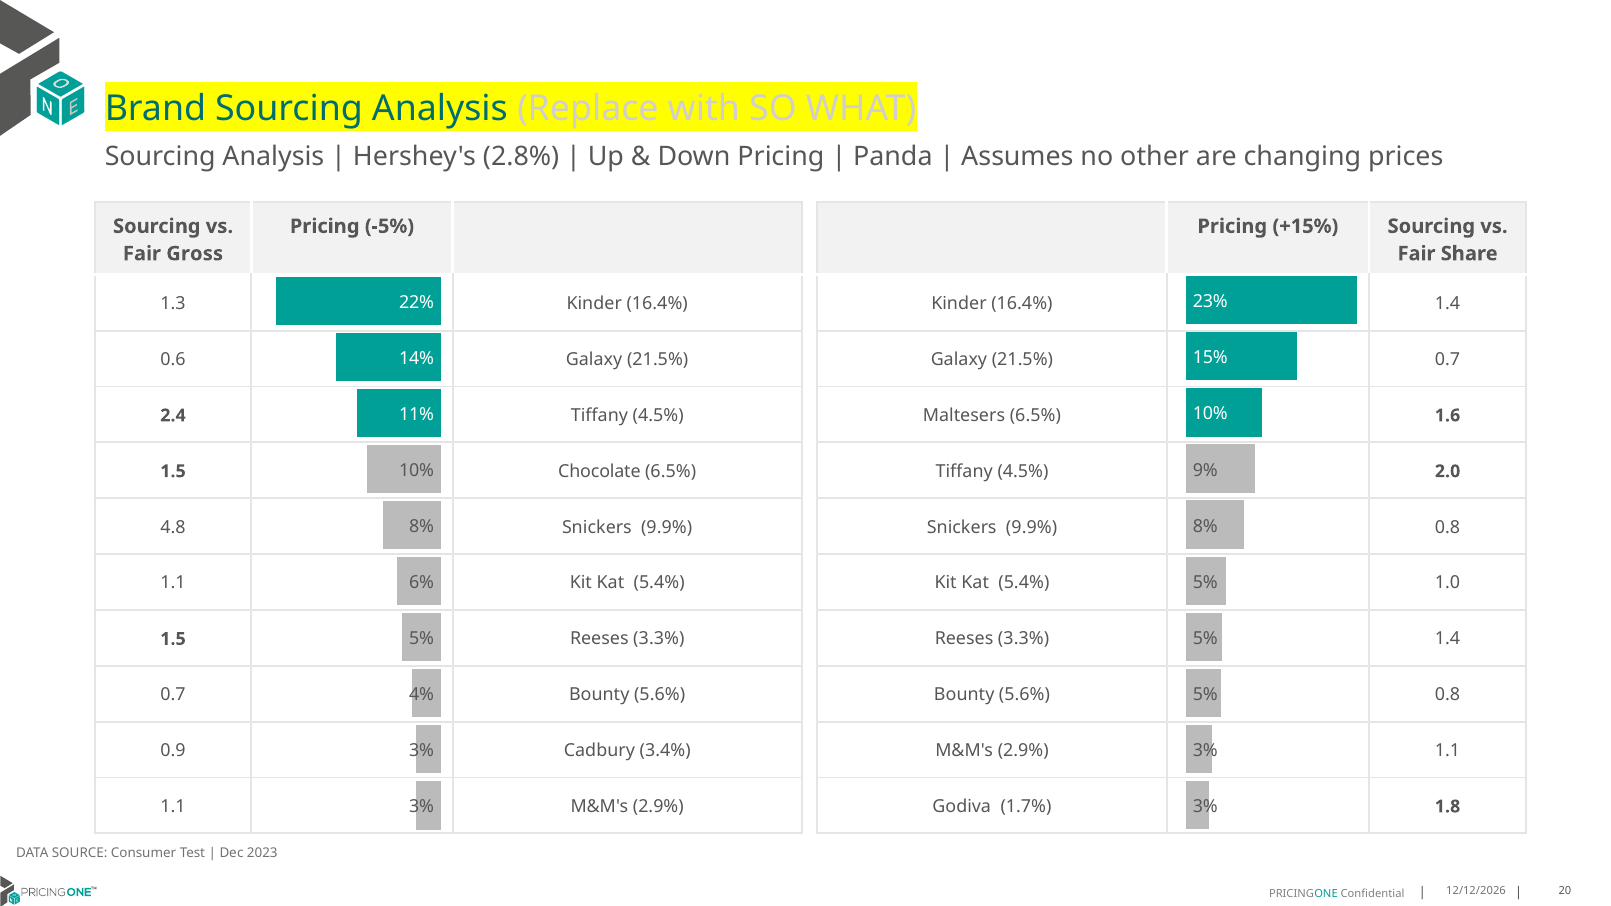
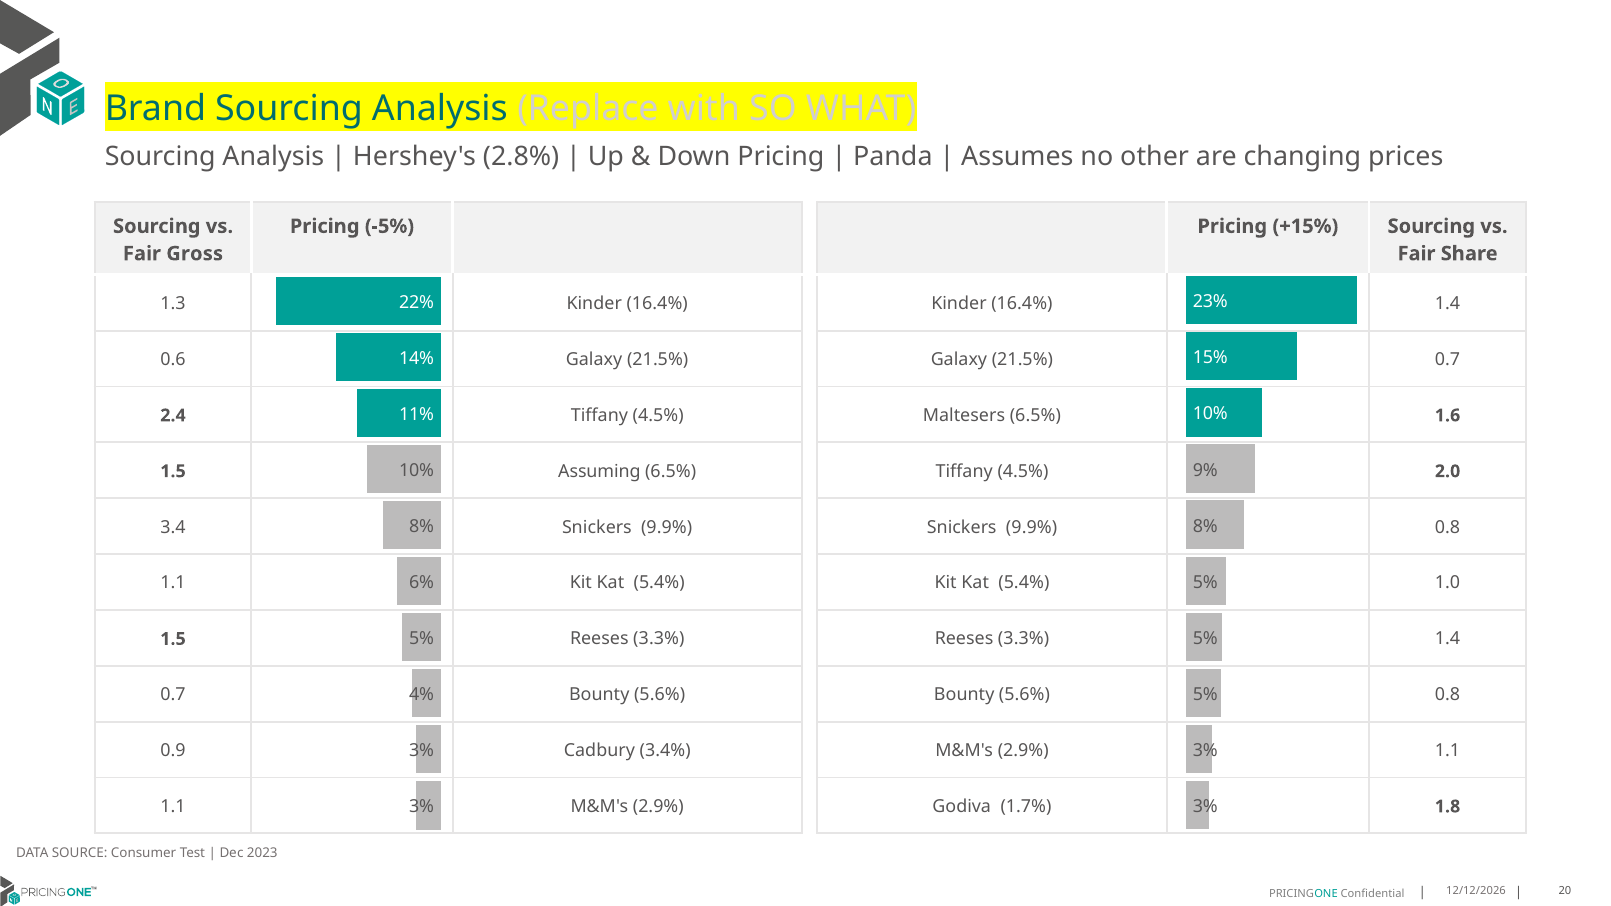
Chocolate: Chocolate -> Assuming (599, 471)
4.8: 4.8 -> 3.4 (173, 527)
